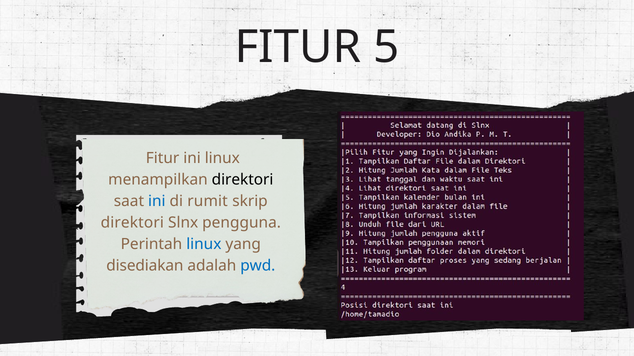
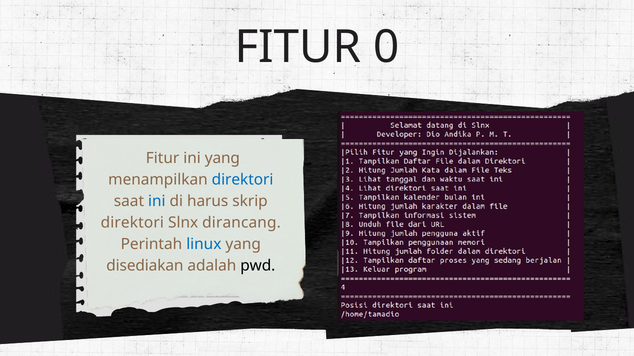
5: 5 -> 0 (386, 47)
ini linux: linux -> yang (222, 158)
direktori colour: black -> blue (243, 180)
rumit: rumit -> harus (208, 202)
pengguna: pengguna -> dirancang (242, 223)
pwd colour: blue -> black (258, 266)
